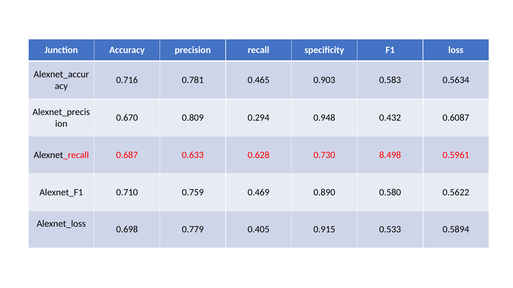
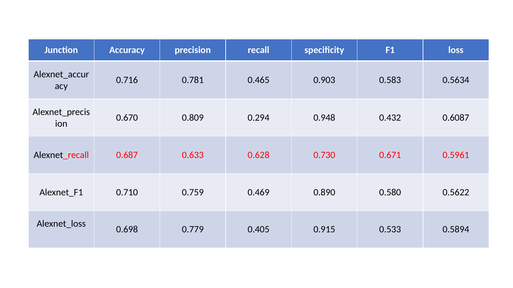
8.498: 8.498 -> 0.671 (390, 155)
